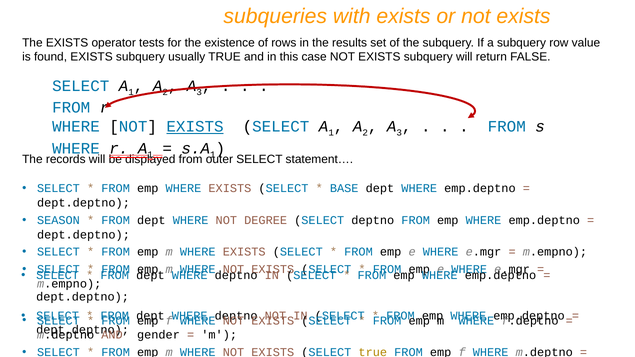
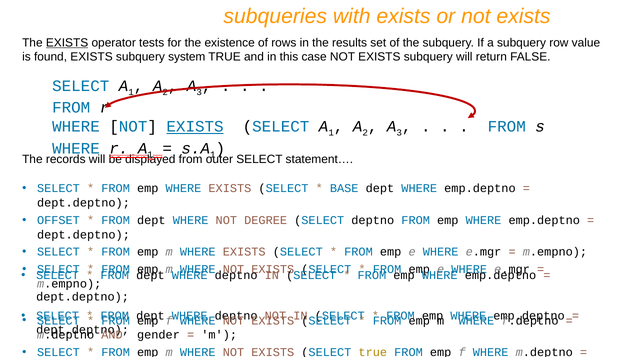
EXISTS underline: none -> present (67, 43)
usually: usually -> system (187, 57)
SEASON: SEASON -> OFFSET (58, 220)
